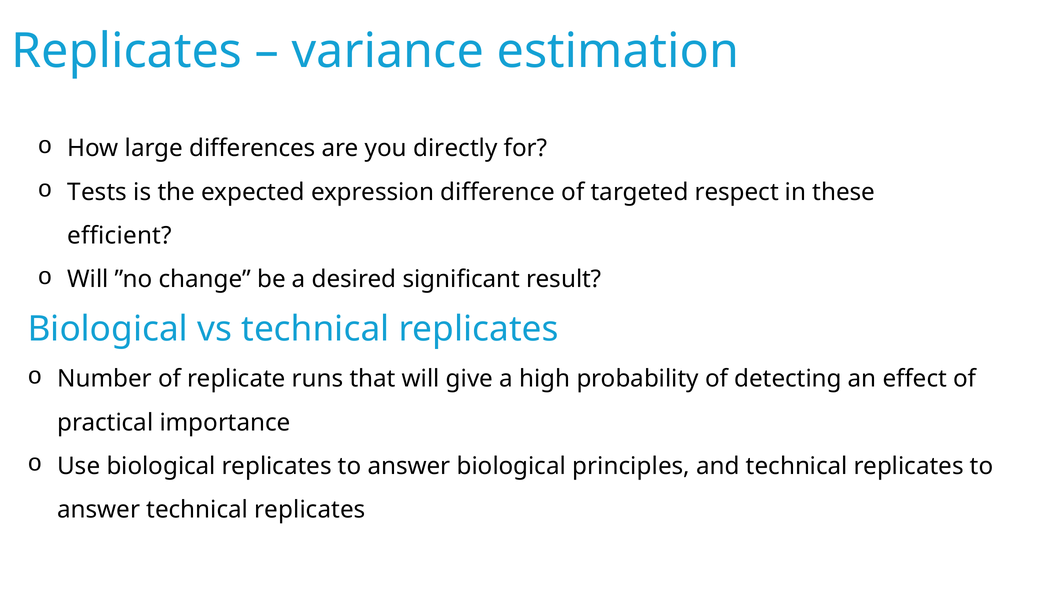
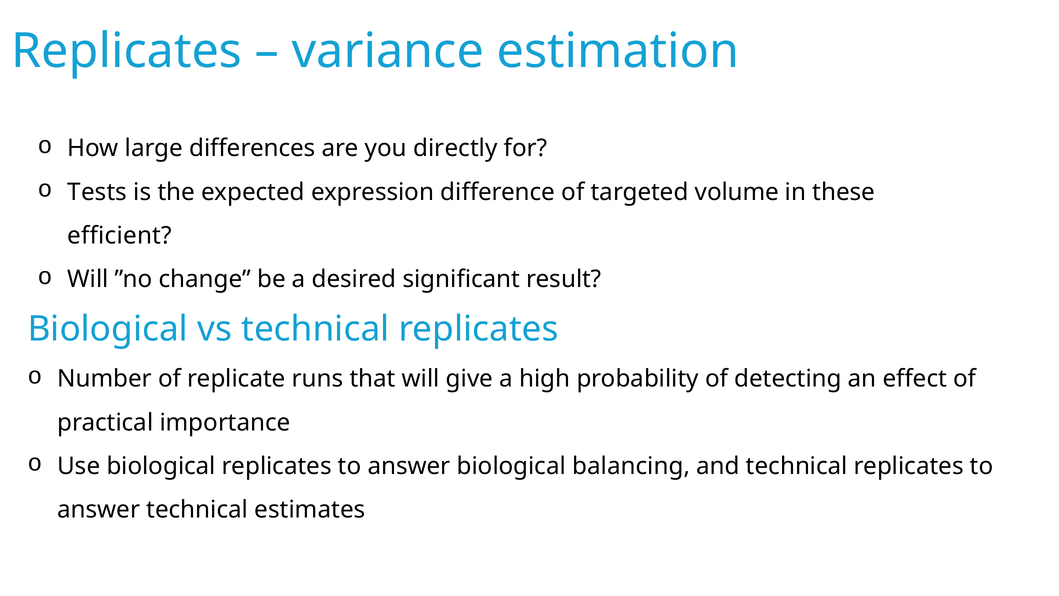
respect: respect -> volume (737, 192)
principles: principles -> balancing (631, 466)
answer technical replicates: replicates -> estimates (310, 510)
